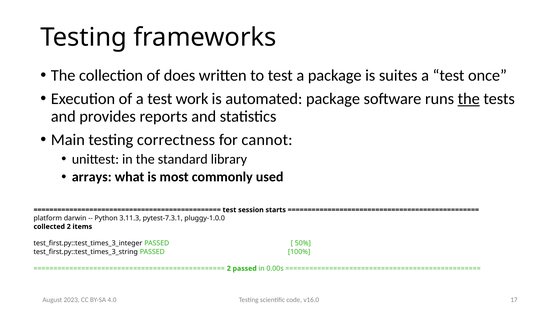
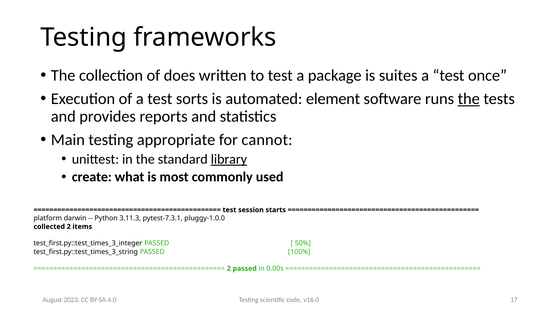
work: work -> sorts (192, 99)
automated package: package -> element (333, 99)
correctness: correctness -> appropriate (176, 140)
library underline: none -> present (229, 159)
arrays: arrays -> create (92, 177)
